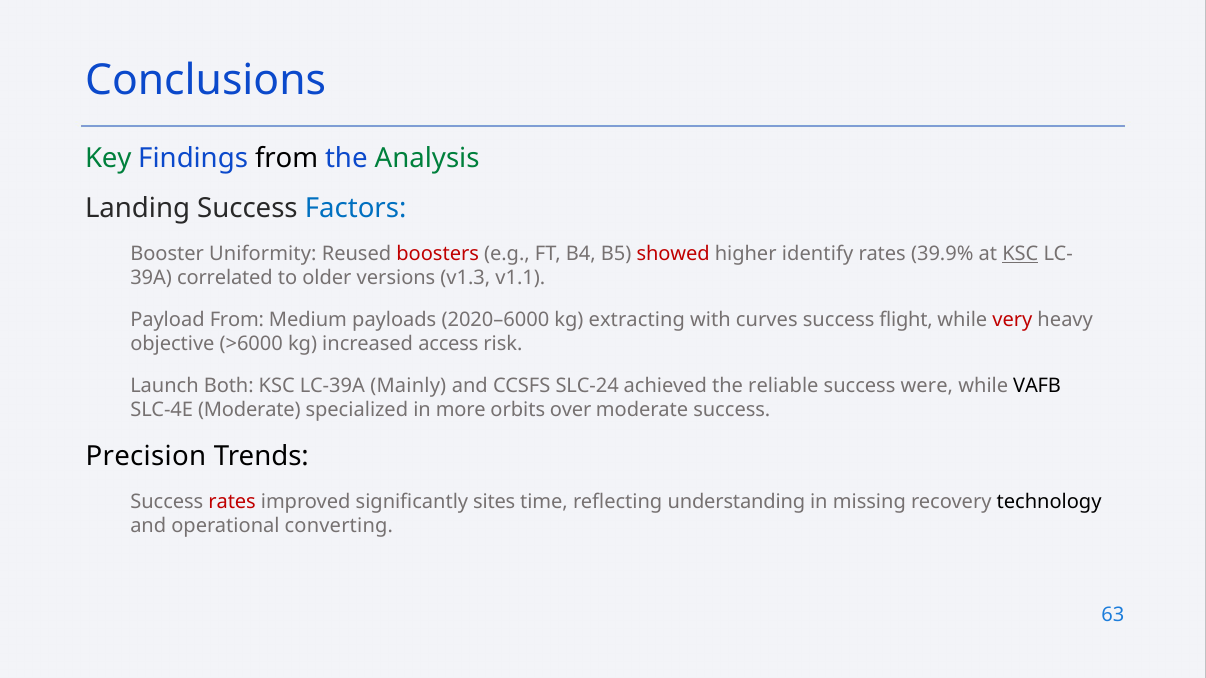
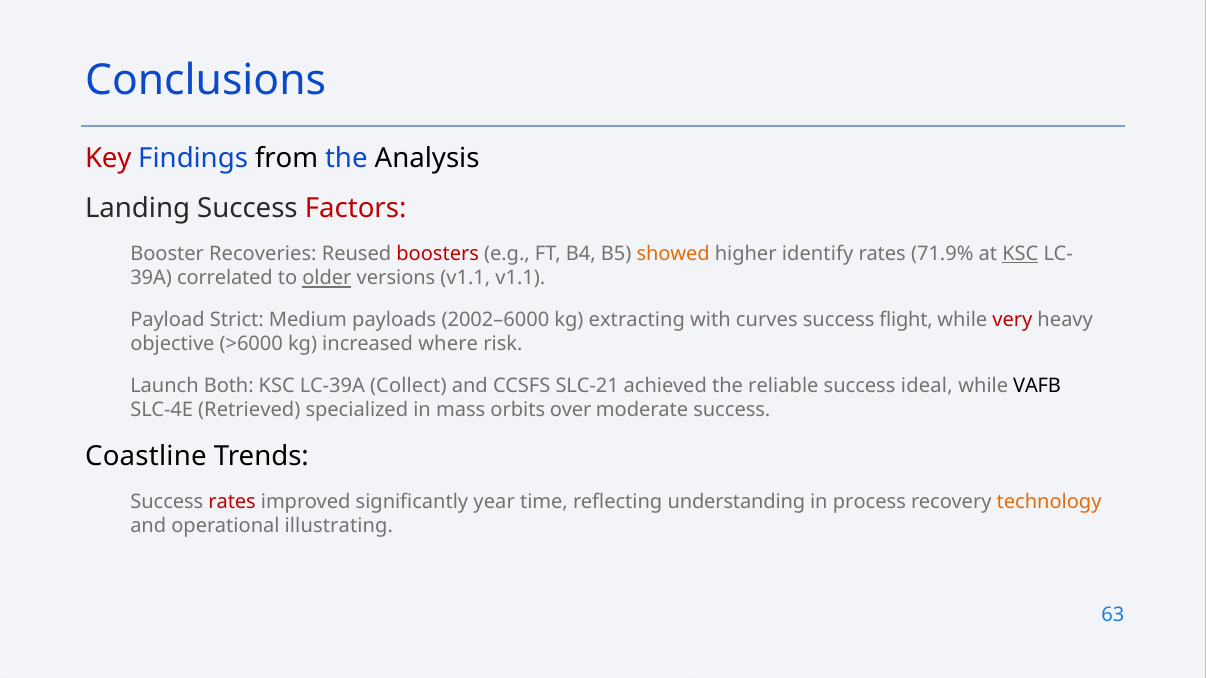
Key colour: green -> red (108, 158)
Analysis colour: green -> black (427, 158)
Factors colour: blue -> red (356, 209)
Uniformity: Uniformity -> Recoveries (263, 254)
showed colour: red -> orange (673, 254)
39.9%: 39.9% -> 71.9% (942, 254)
older underline: none -> present (327, 278)
versions v1.3: v1.3 -> v1.1 (465, 278)
Payload From: From -> Strict (237, 320)
2020–6000: 2020–6000 -> 2002–6000 (495, 320)
access: access -> where (448, 344)
Mainly: Mainly -> Collect (408, 386)
SLC-24: SLC-24 -> SLC-21 (587, 386)
were: were -> ideal (927, 386)
SLC-4E Moderate: Moderate -> Retrieved (249, 410)
more: more -> mass (461, 410)
Precision: Precision -> Coastline (146, 457)
sites: sites -> year (494, 502)
missing: missing -> process (869, 502)
technology colour: black -> orange (1049, 502)
converting: converting -> illustrating (339, 526)
